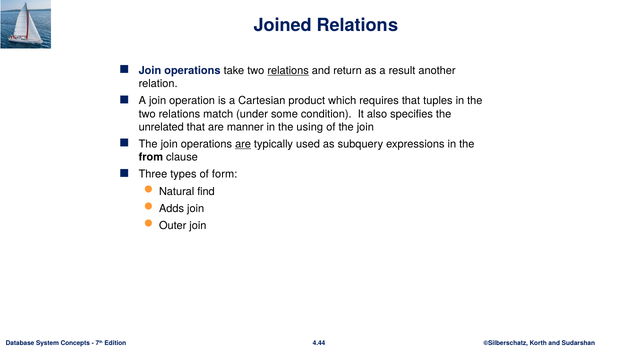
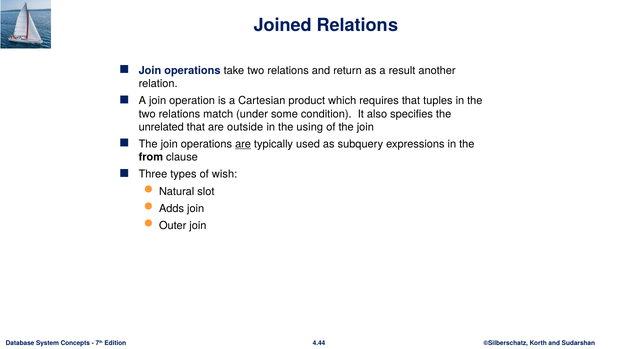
relations underline: present -> none (288, 70)
manner: manner -> outside (245, 127)
form: form -> wish (225, 174)
find: find -> slot (206, 191)
